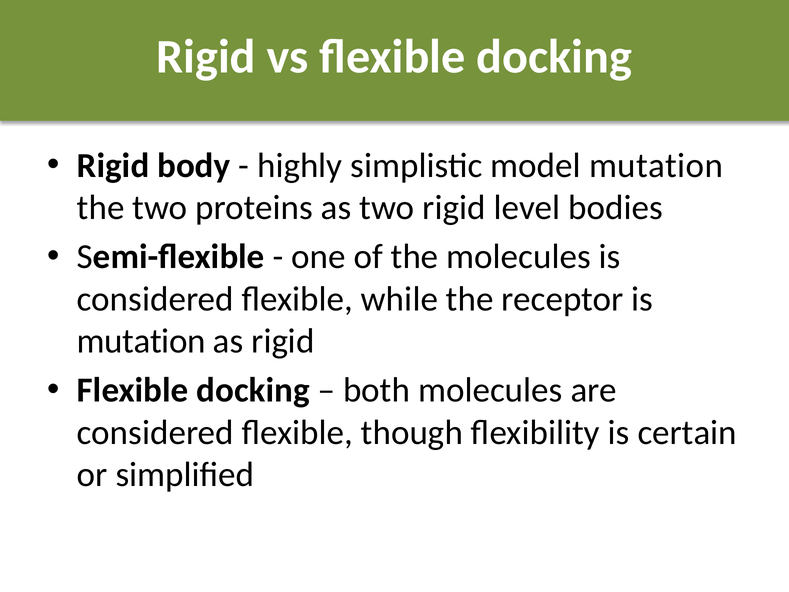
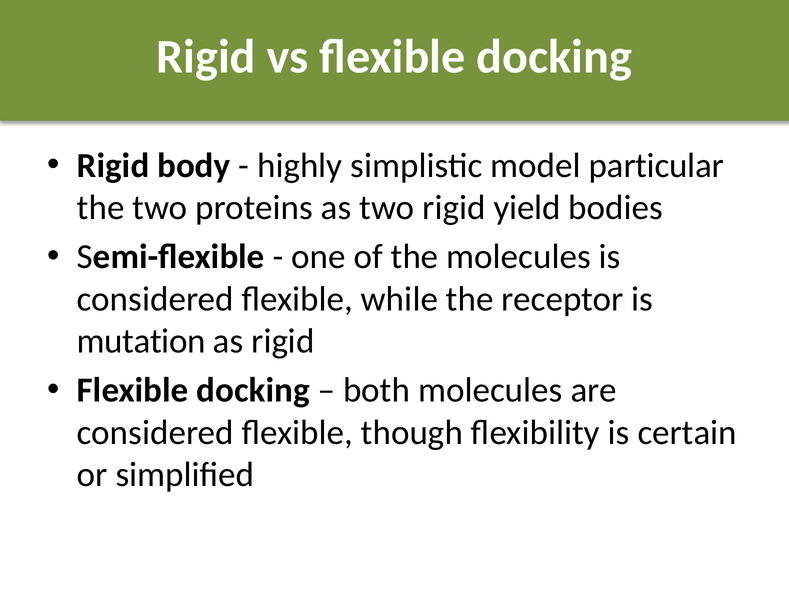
model mutation: mutation -> particular (656, 166)
level: level -> yield (527, 208)
